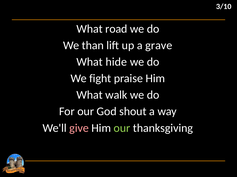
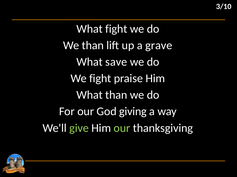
What road: road -> fight (116, 29)
hide: hide -> save (116, 62)
What walk: walk -> than (116, 95)
shout: shout -> giving (133, 112)
give colour: pink -> light green (79, 128)
